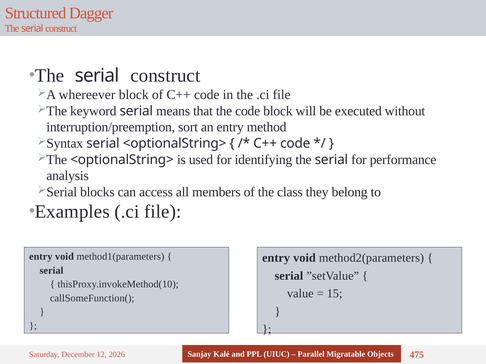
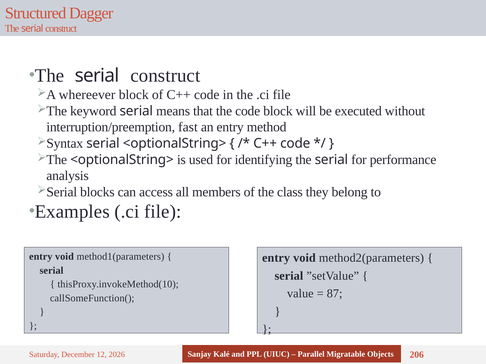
sort: sort -> fast (188, 127)
15: 15 -> 87 (335, 294)
475: 475 -> 206 (417, 355)
